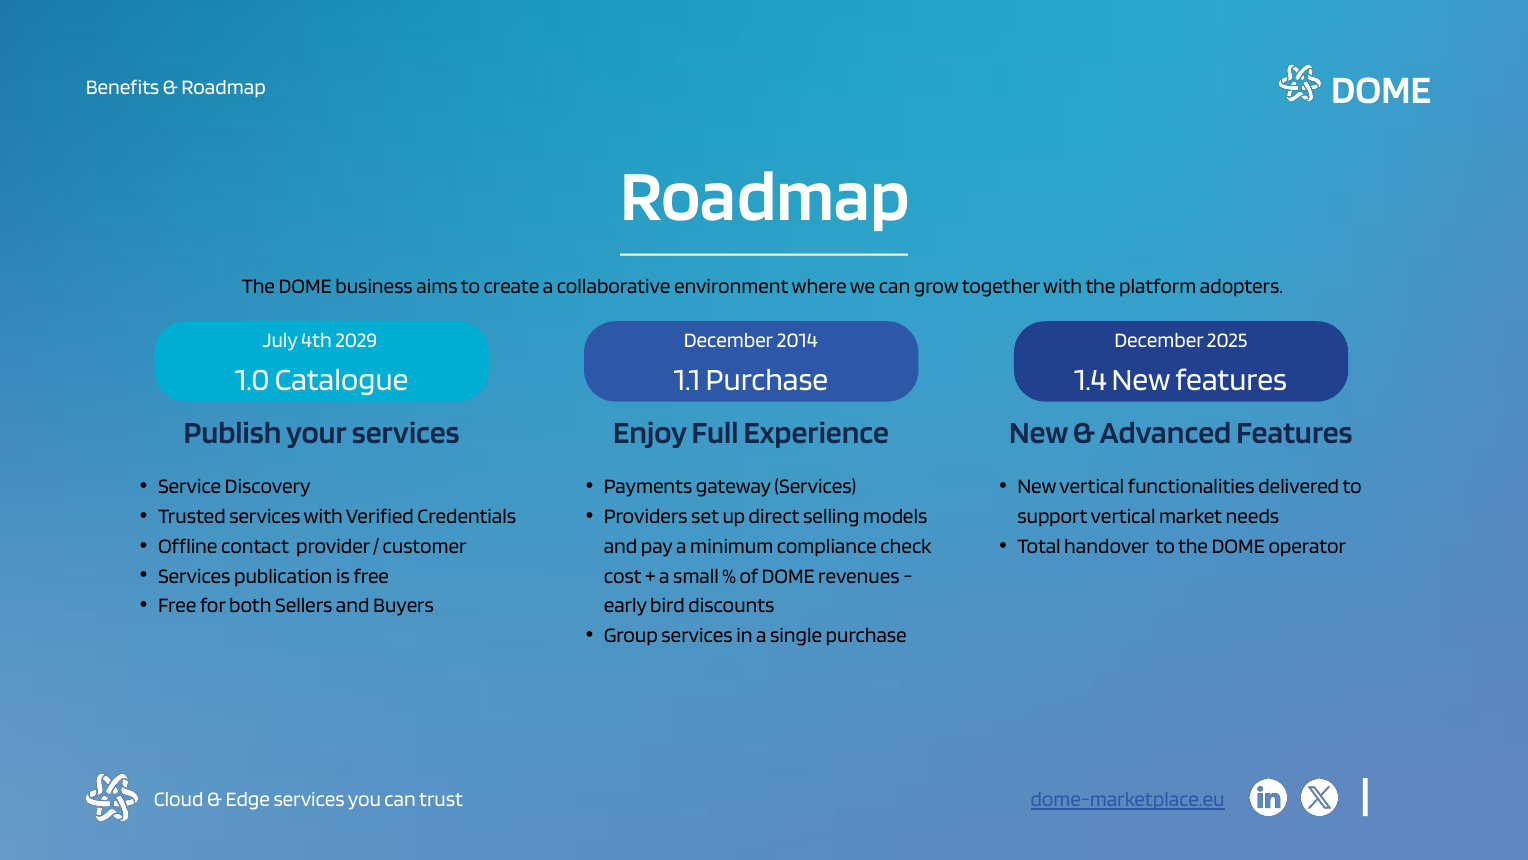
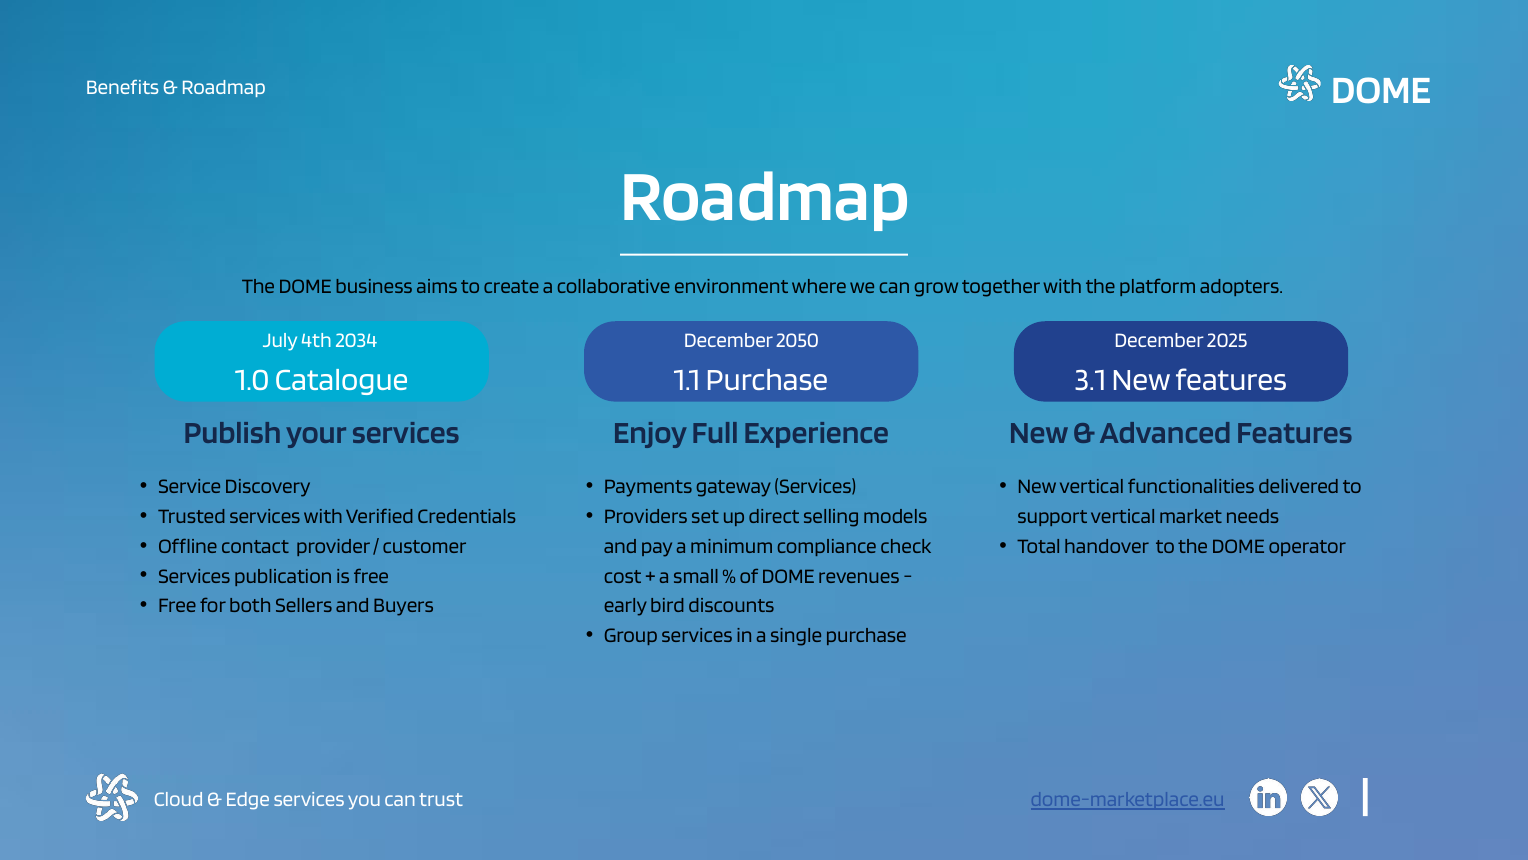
2029: 2029 -> 2034 (356, 341)
2014: 2014 -> 2050 (798, 341)
1.4: 1.4 -> 3.1 (1090, 379)
